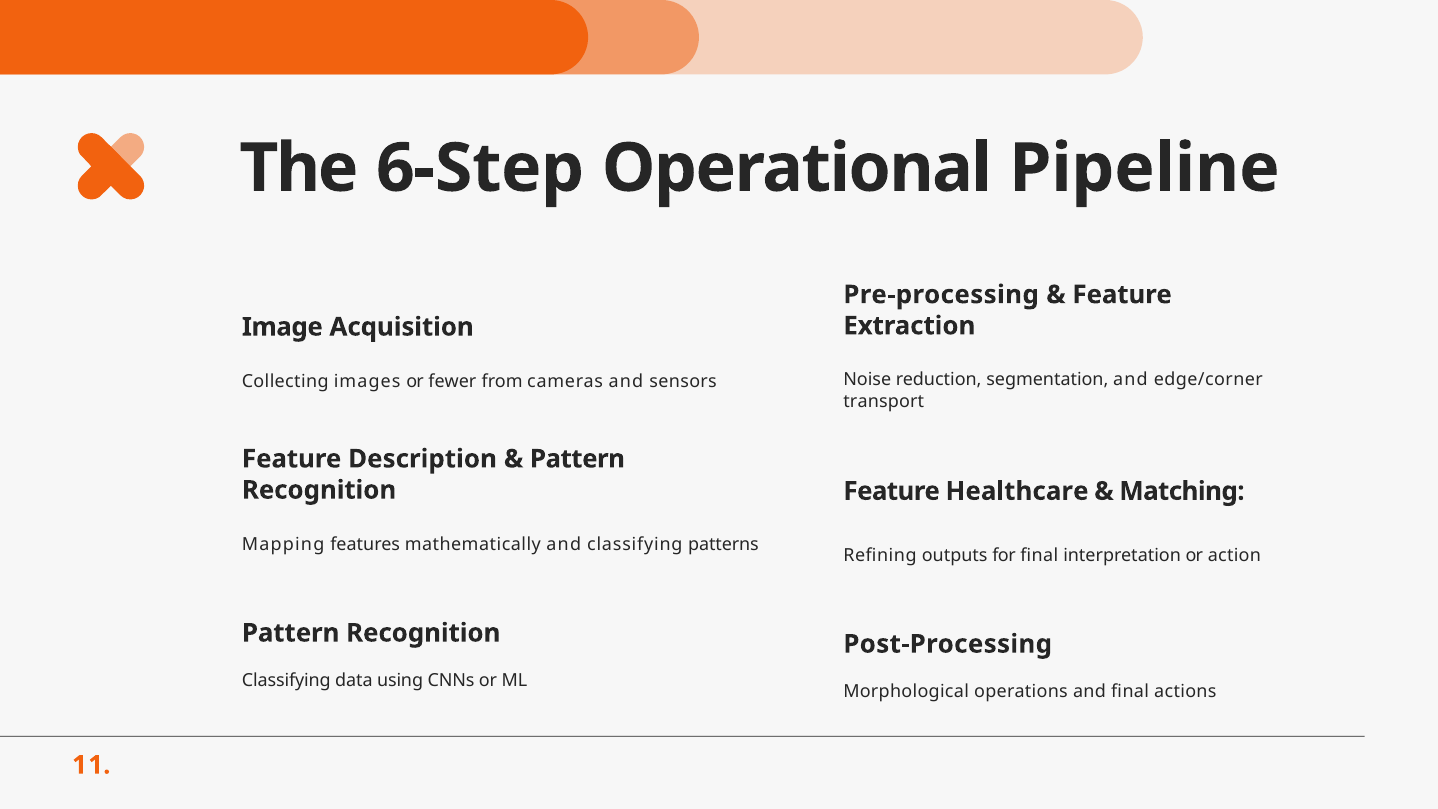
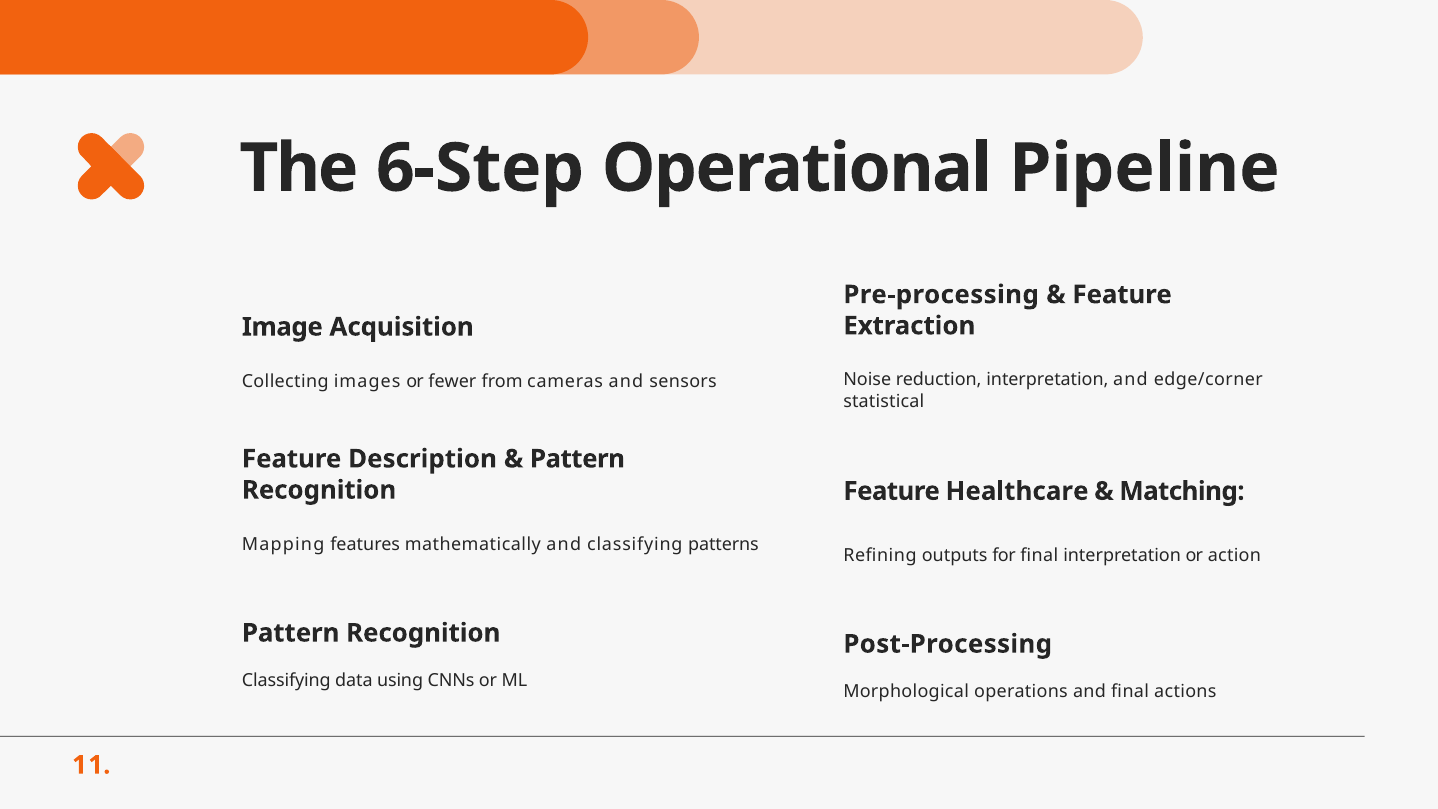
reduction segmentation: segmentation -> interpretation (1047, 380)
transport: transport -> statistical (884, 401)
